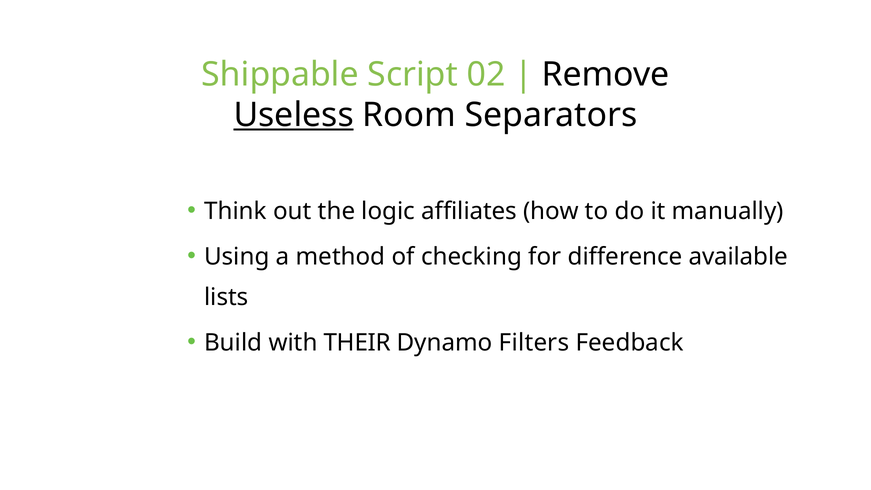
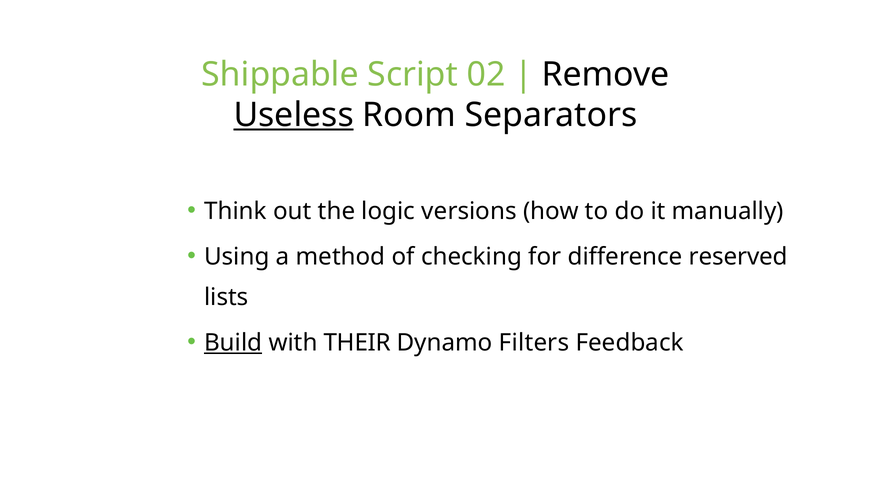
affiliates: affiliates -> versions (469, 211)
available: available -> reserved (738, 257)
Build underline: none -> present (233, 343)
